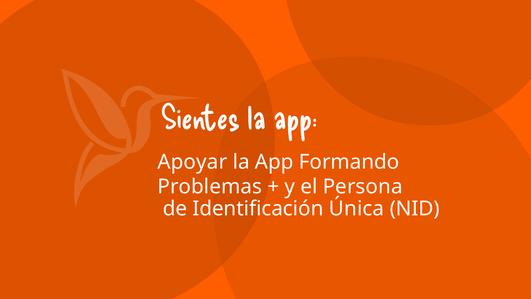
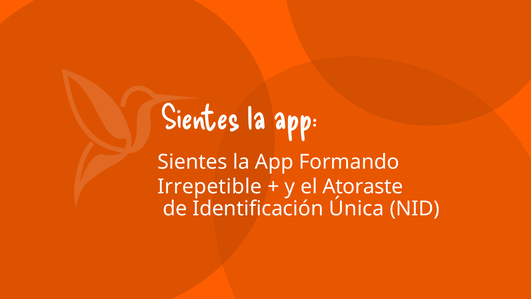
Apoyar: Apoyar -> Sientes (192, 162)
Problemas: Problemas -> Irrepetible (210, 187)
Persona: Persona -> Atoraste (363, 187)
